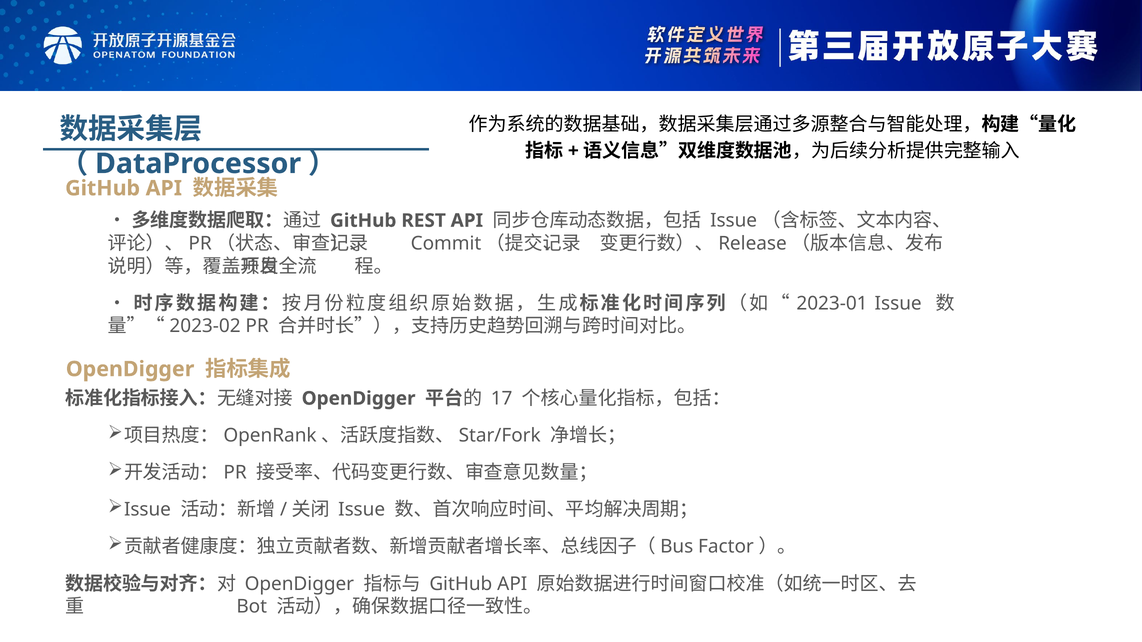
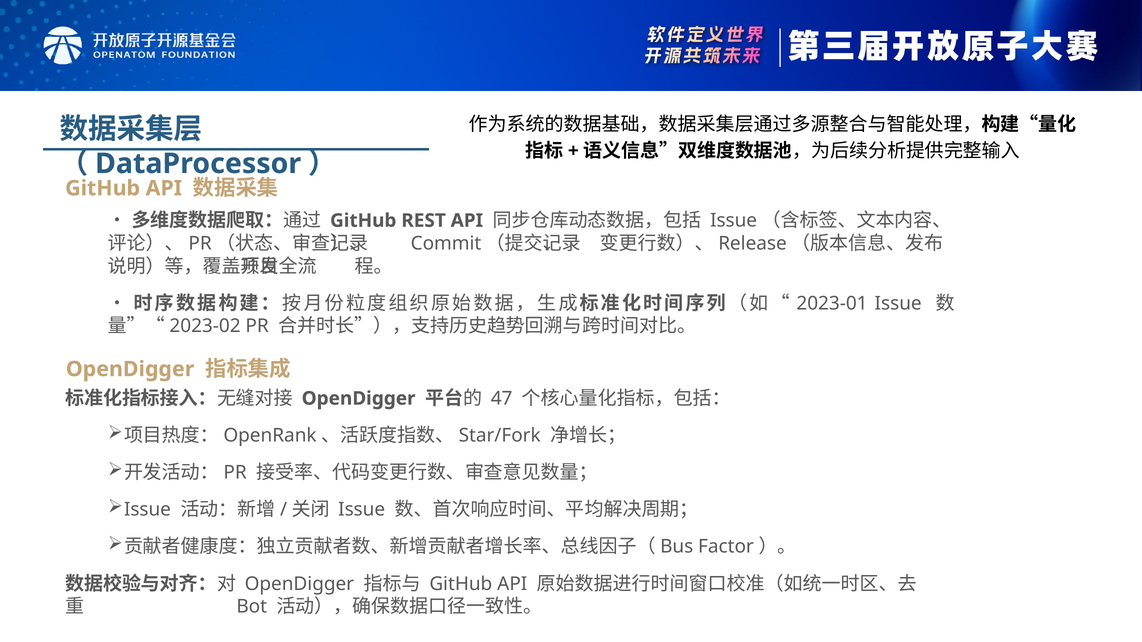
17: 17 -> 47 (502, 399)
